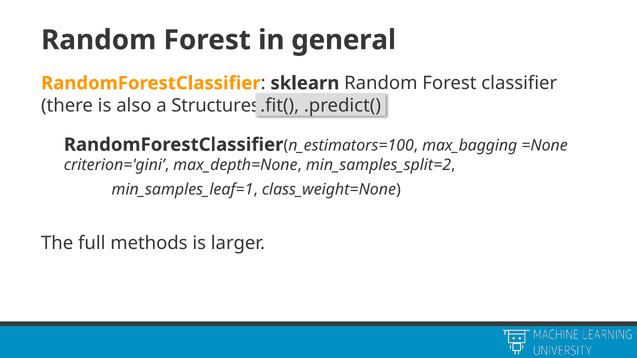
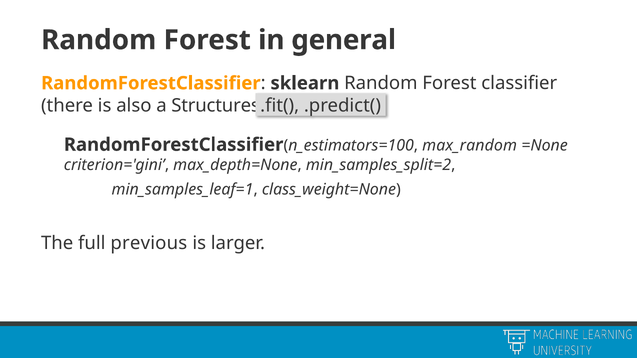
max_bagging: max_bagging -> max_random (470, 146)
methods: methods -> previous (149, 244)
